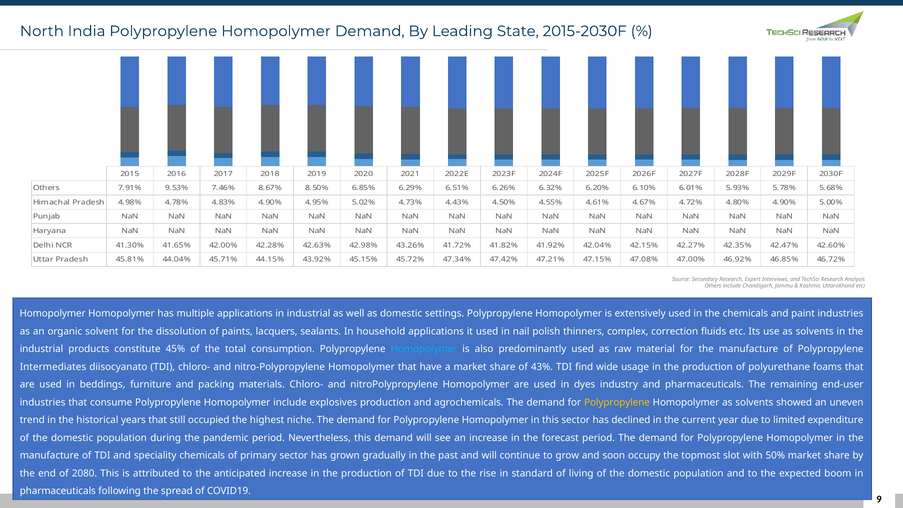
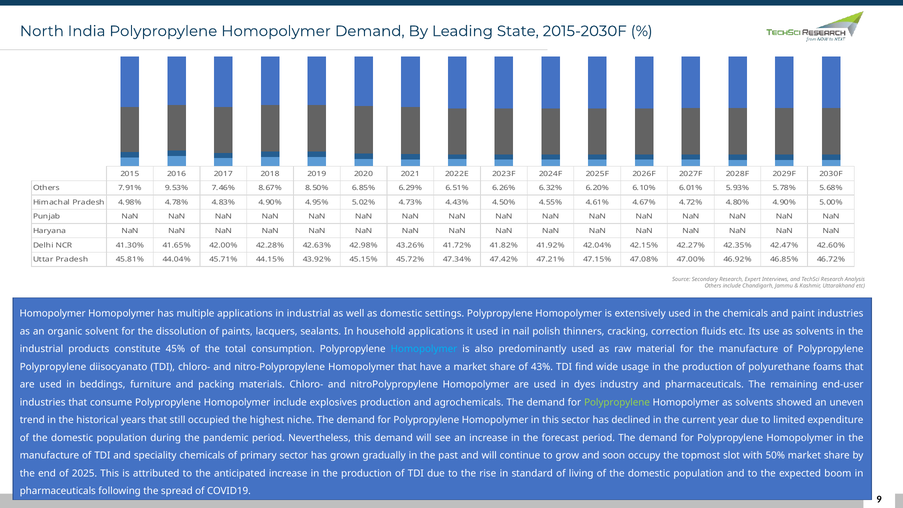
complex: complex -> cracking (628, 331)
Intermediates: Intermediates -> Polypropylene (53, 367)
Polypropylene colour: yellow -> light green (617, 402)
2080: 2080 -> 2025 (84, 473)
